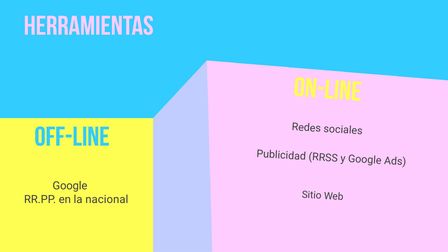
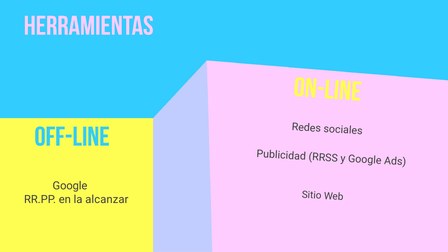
nacional: nacional -> alcanzar (107, 200)
